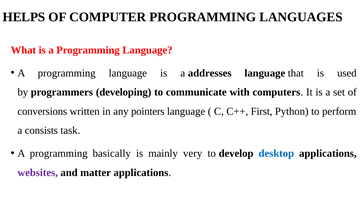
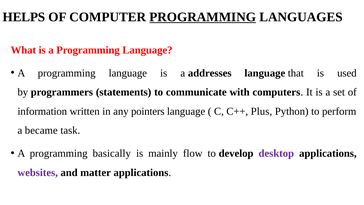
PROGRAMMING underline: none -> present (203, 17)
developing: developing -> statements (124, 92)
conversions: conversions -> information (42, 111)
First: First -> Plus (261, 111)
consists: consists -> became (41, 130)
very: very -> flow (193, 153)
desktop colour: blue -> purple (276, 153)
